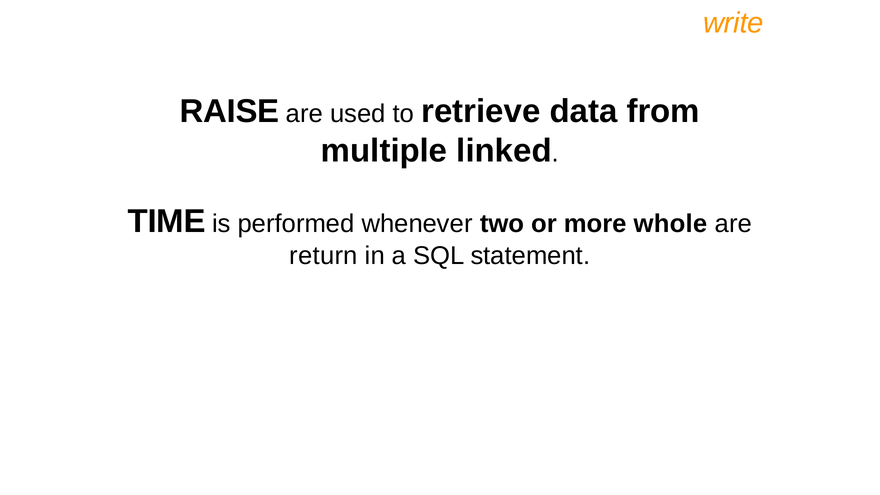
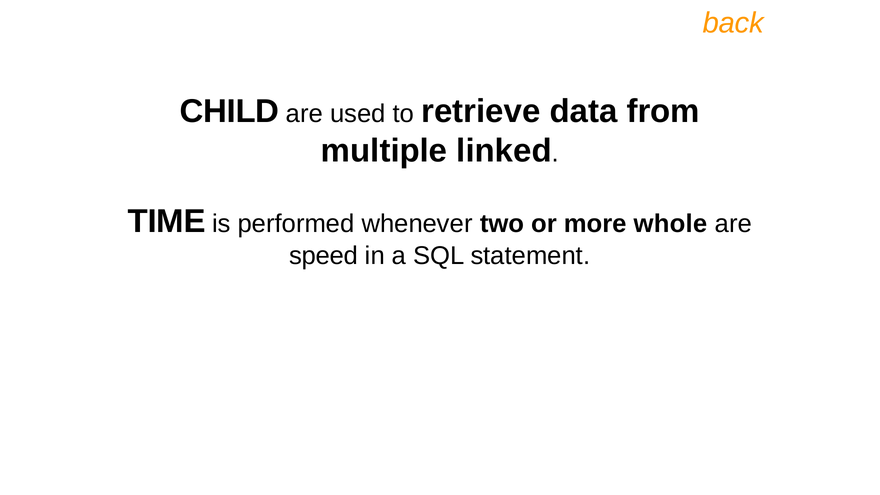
write: write -> back (733, 23)
RAISE: RAISE -> CHILD (230, 111)
return: return -> speed (324, 256)
